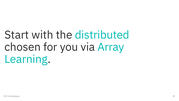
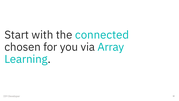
distributed: distributed -> connected (102, 35)
